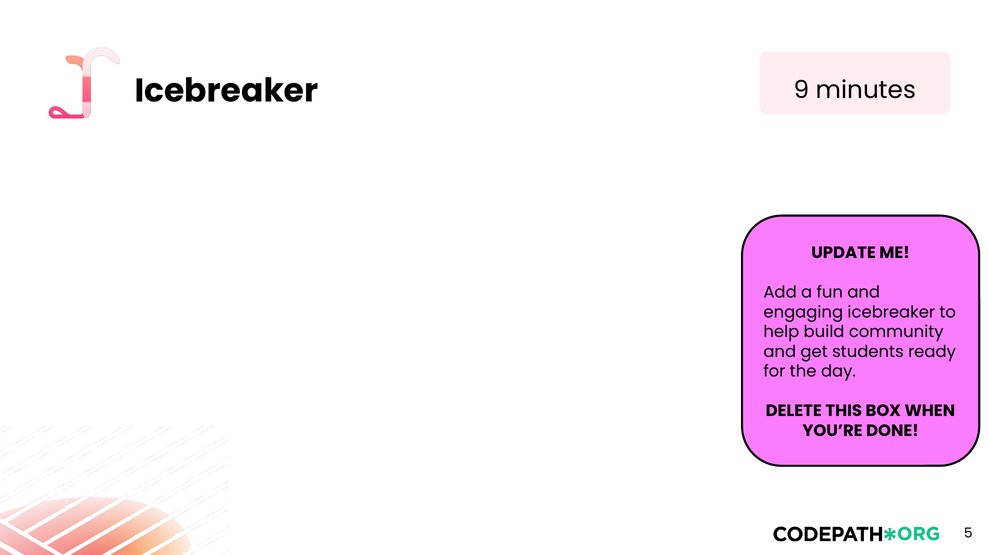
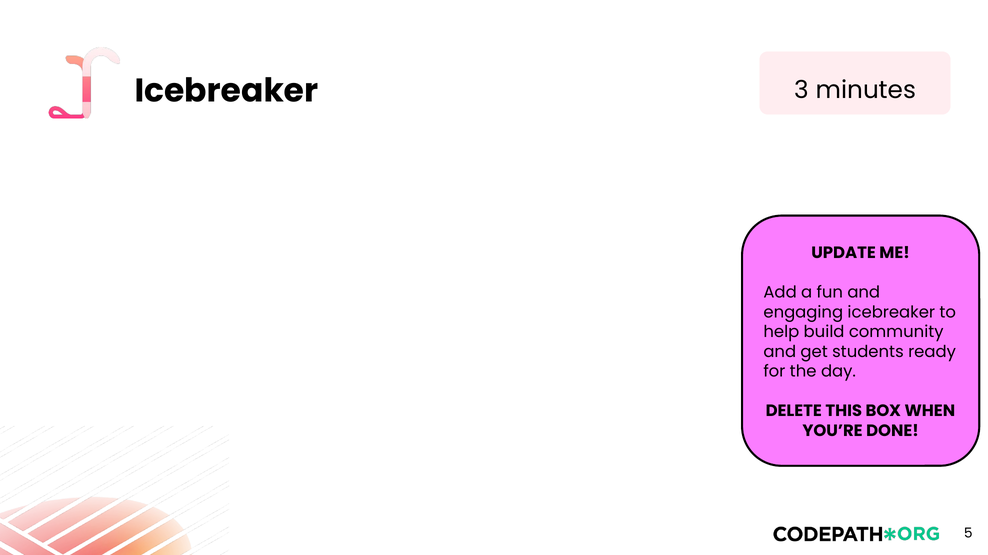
9: 9 -> 3 (801, 90)
